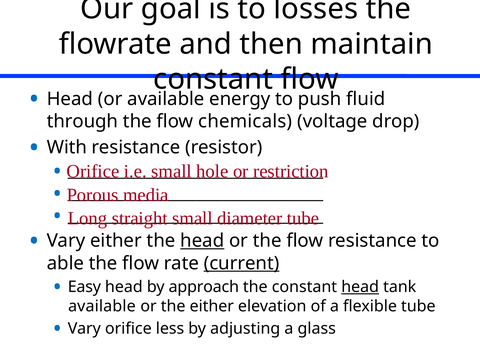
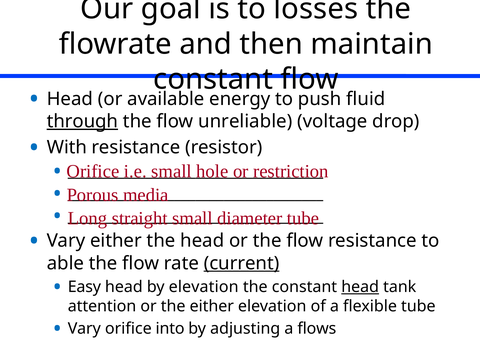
through underline: none -> present (82, 121)
chemicals: chemicals -> unreliable (245, 121)
head underline: present -> none (202, 241)
by approach: approach -> elevation (204, 287)
available: available -> attention (102, 306)
less: less -> into (170, 329)
glass: glass -> flows (317, 329)
